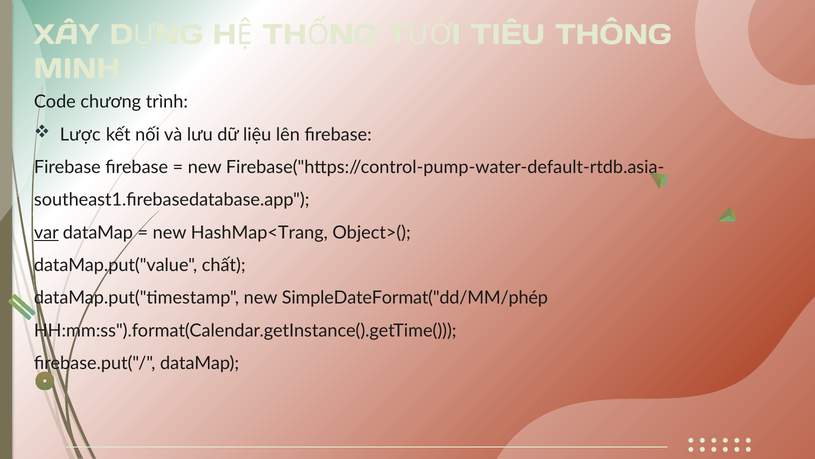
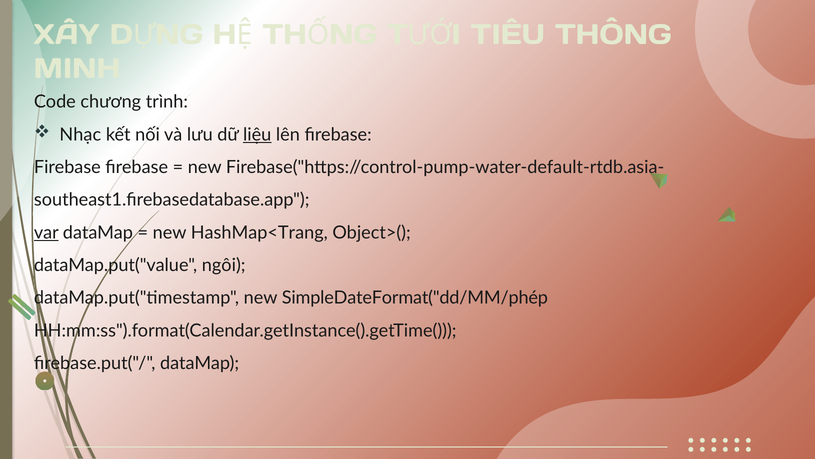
Lược: Lược -> Nhạc (80, 134)
liệu underline: none -> present (257, 134)
chất: chất -> ngôi (224, 265)
